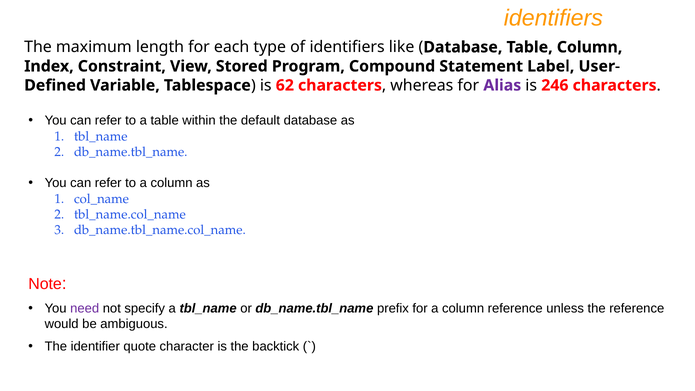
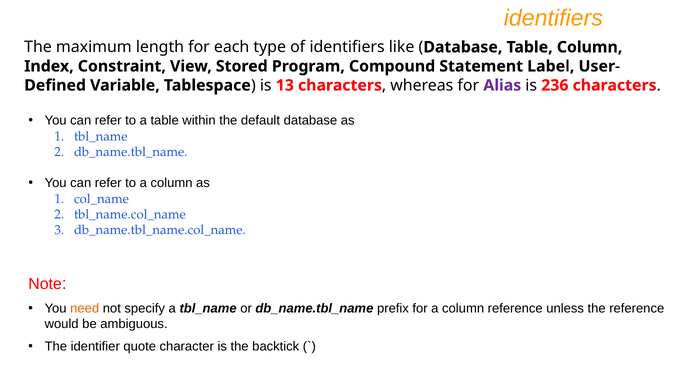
62: 62 -> 13 (285, 85)
246: 246 -> 236 (555, 85)
need colour: purple -> orange (85, 308)
